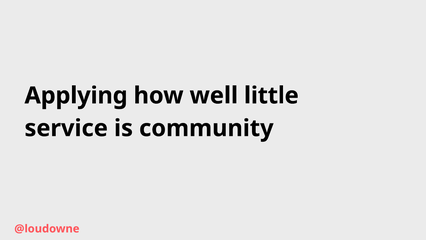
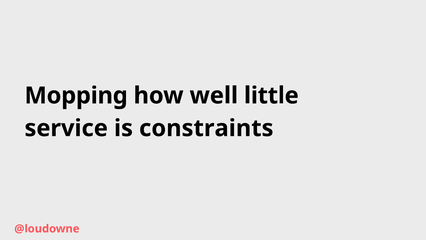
Applying: Applying -> Mopping (76, 95)
community: community -> constraints (206, 128)
